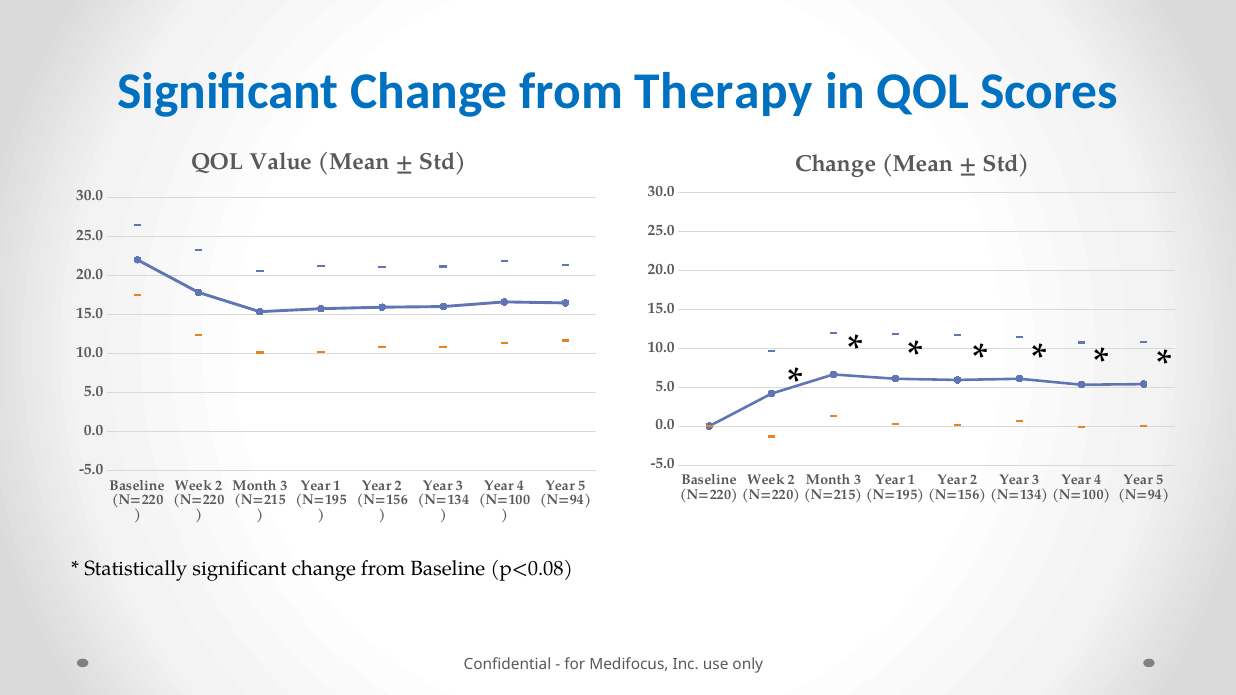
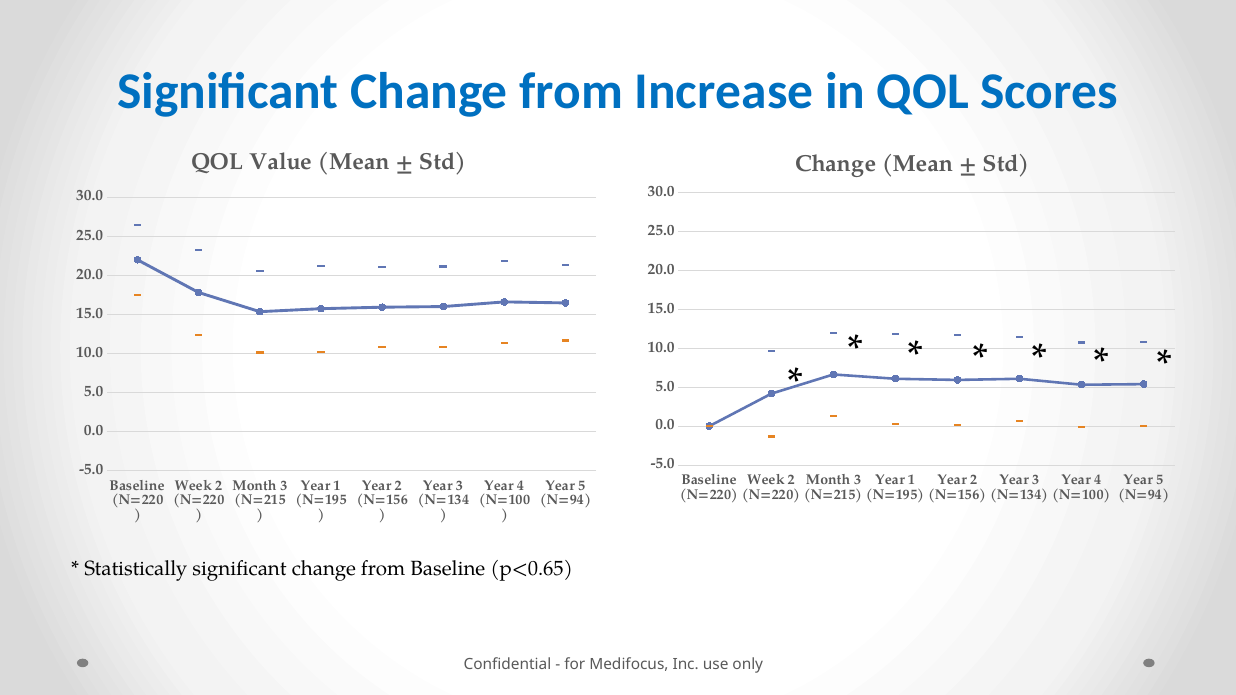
Therapy: Therapy -> Increase (724, 91)
p<0.08: p<0.08 -> p<0.65 (532, 569)
